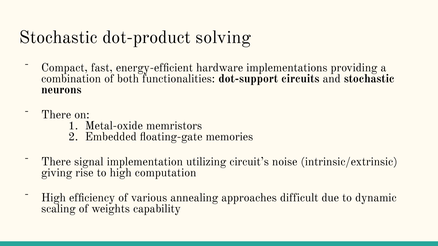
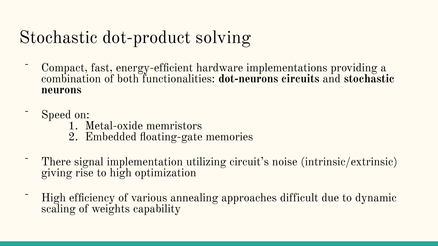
dot-support: dot-support -> dot-neurons (248, 79)
There: There -> Speed (56, 115)
computation: computation -> optimization (166, 173)
